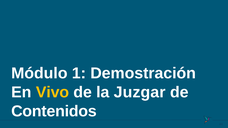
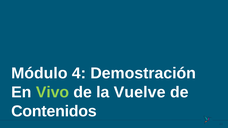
1: 1 -> 4 (79, 73)
Vivo colour: yellow -> light green (52, 92)
Juzgar: Juzgar -> Vuelve (140, 92)
